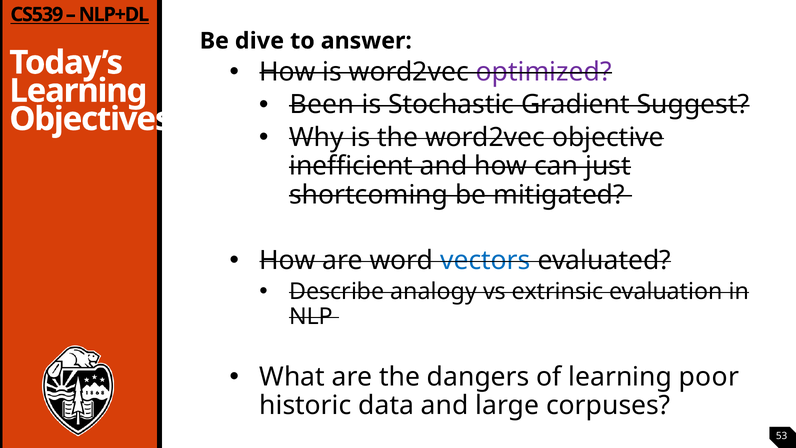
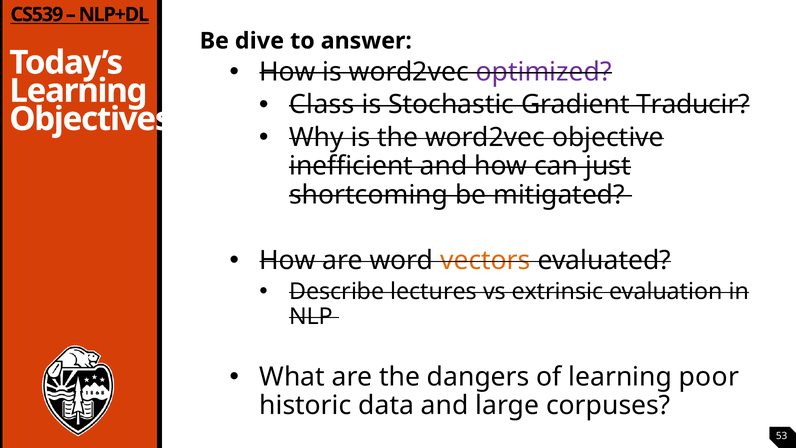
Been: Been -> Class (322, 105)
Suggest: Suggest -> Traducir (693, 105)
vectors colour: blue -> orange (485, 260)
analogy: analogy -> lectures (434, 291)
